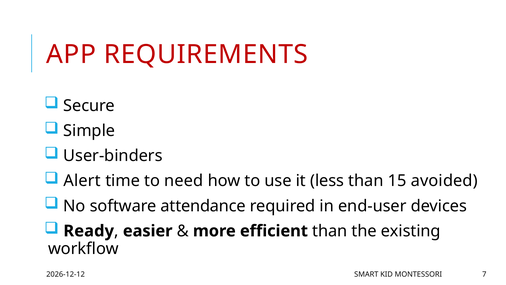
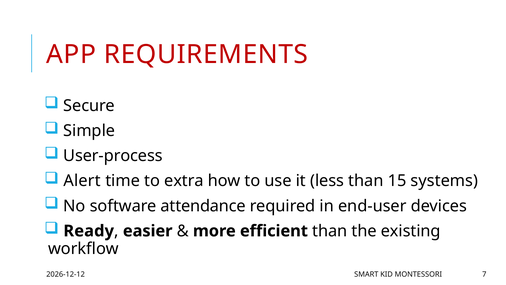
User-binders: User-binders -> User-process (113, 156)
need: need -> extra (184, 181)
avoided: avoided -> systems (444, 181)
